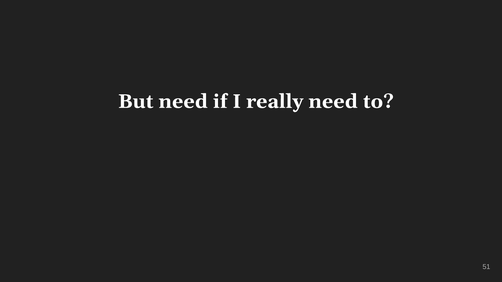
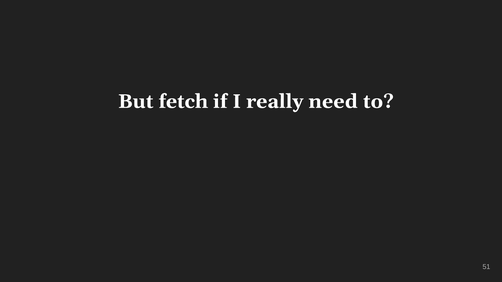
But need: need -> fetch (183, 102)
